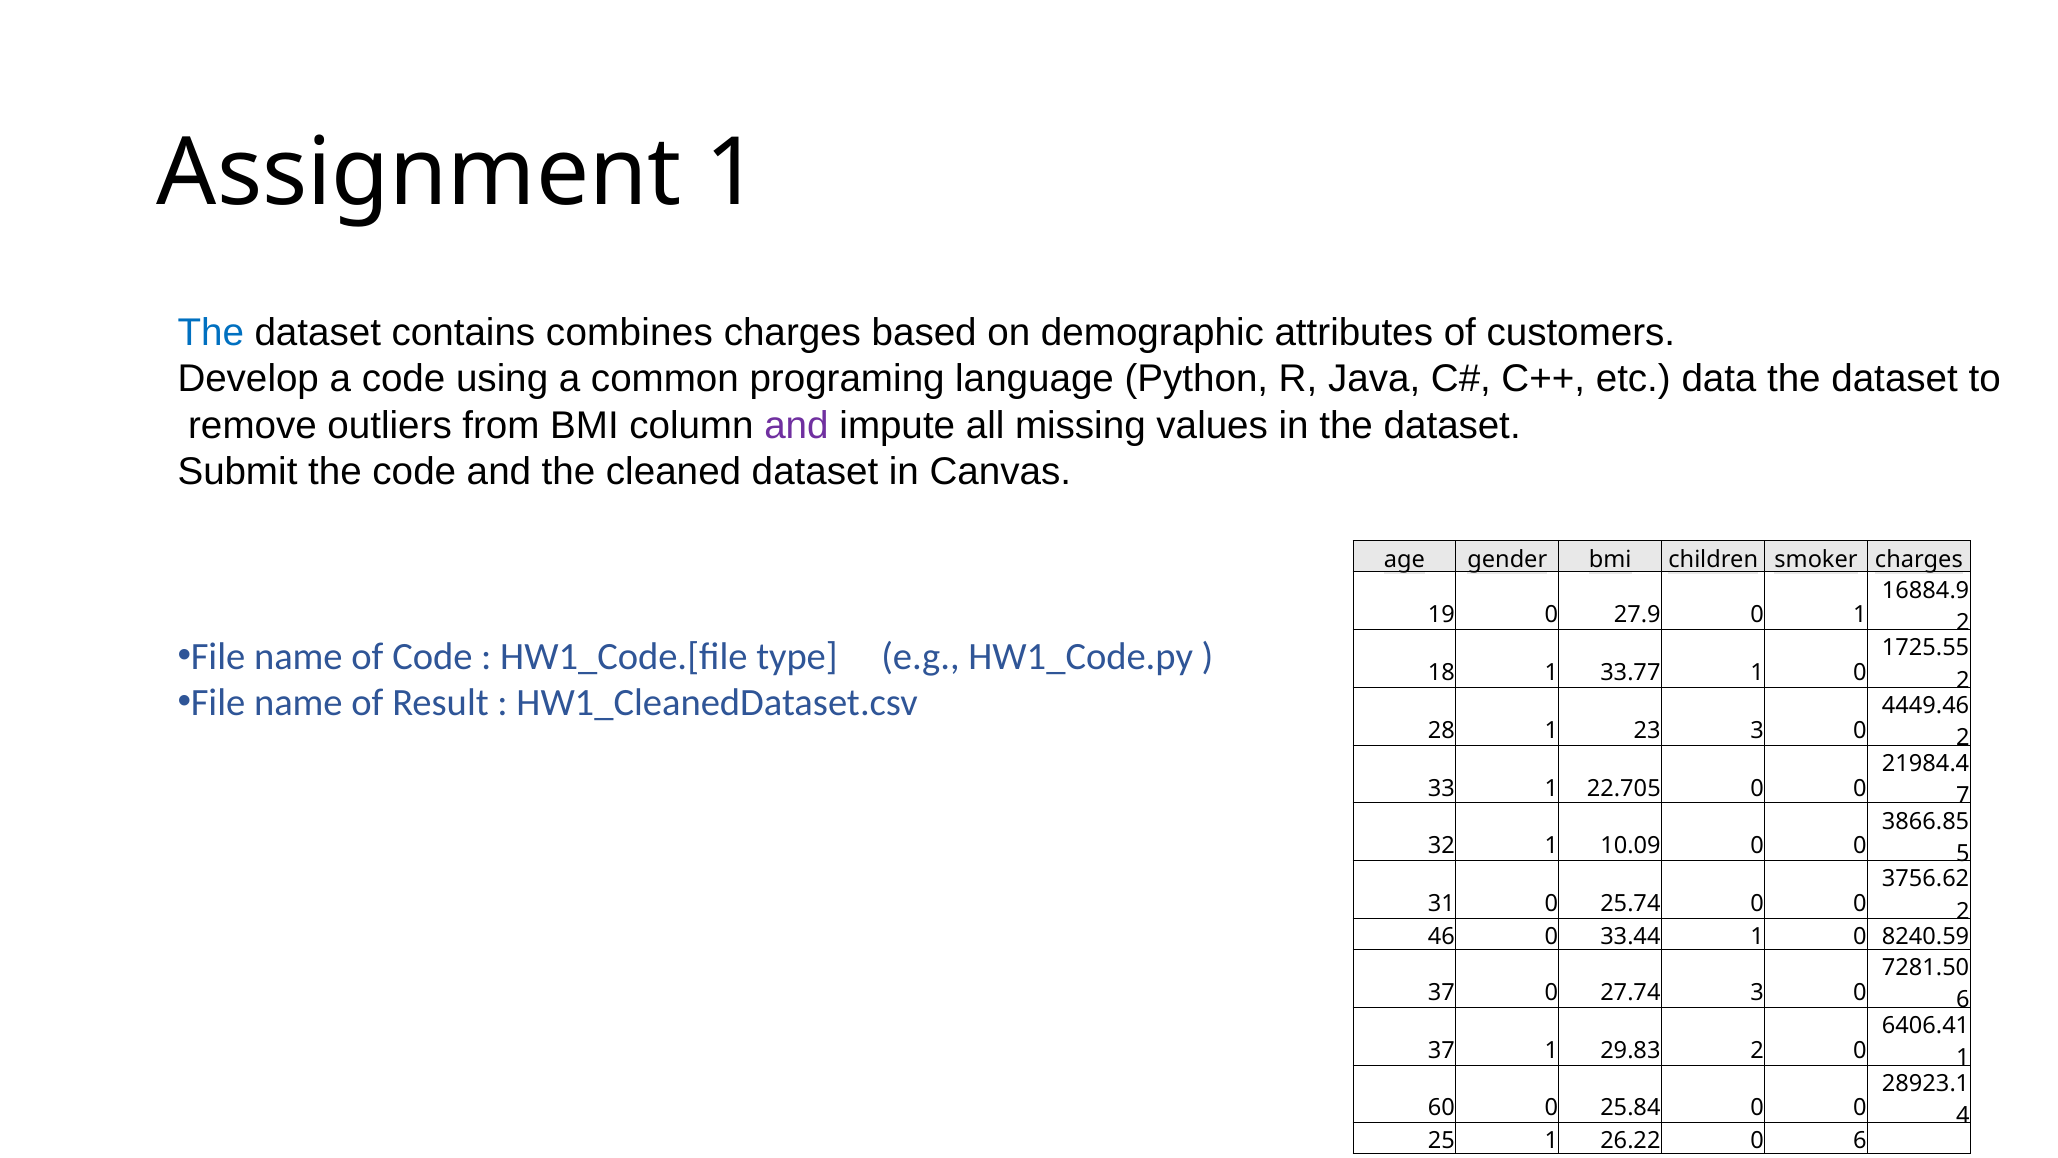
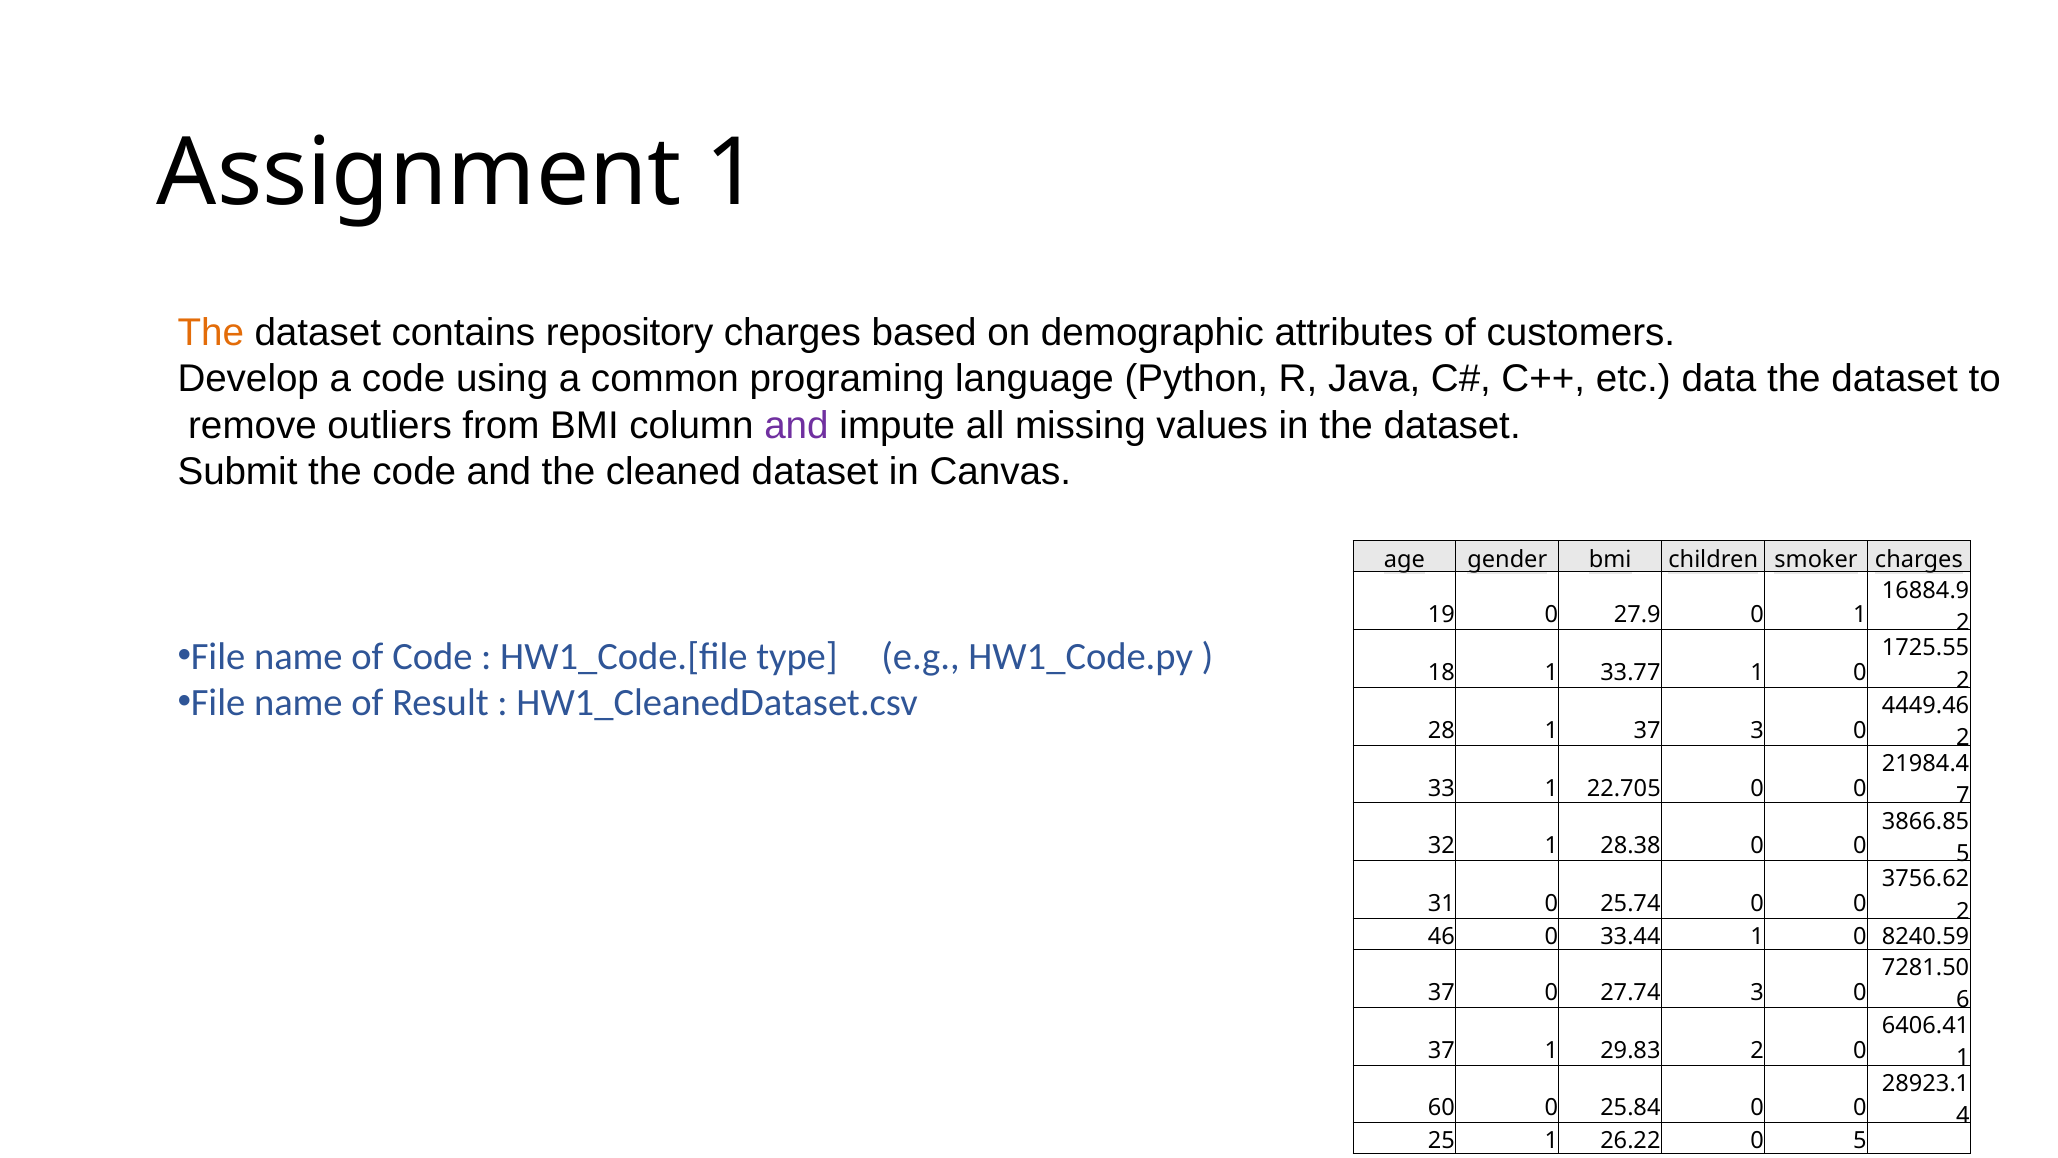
The colour: blue -> orange (211, 333)
combines: combines -> repository (630, 333)
1 23: 23 -> 37 (1647, 730)
10.09: 10.09 -> 28.38 (1630, 846)
0 6: 6 -> 5 (1860, 1141)
